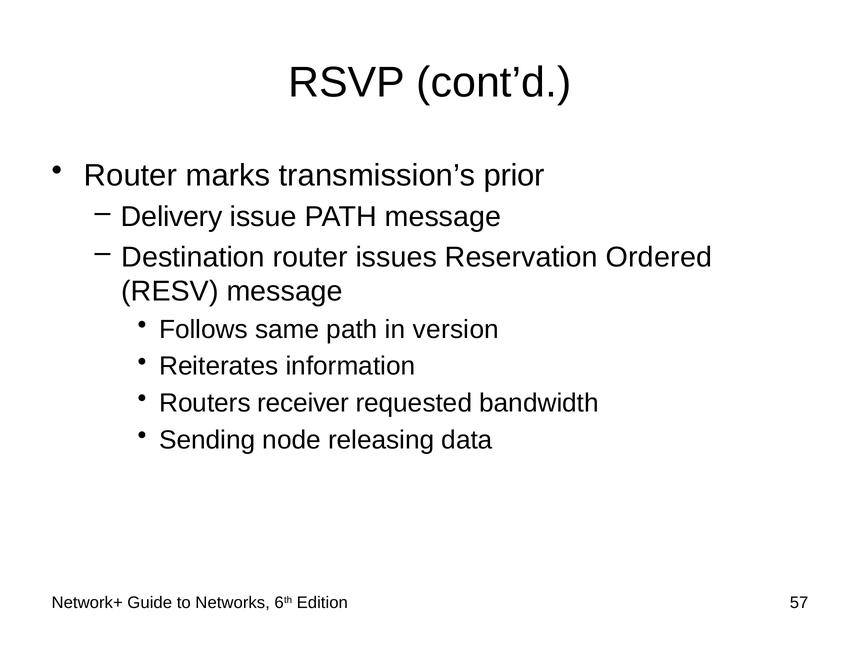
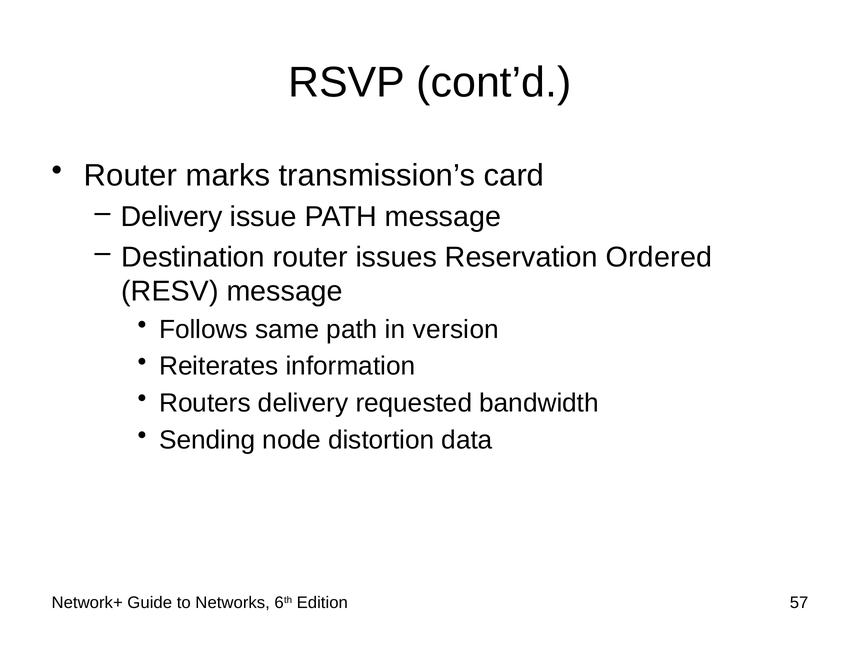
prior: prior -> card (514, 176)
Routers receiver: receiver -> delivery (303, 403)
releasing: releasing -> distortion (381, 440)
